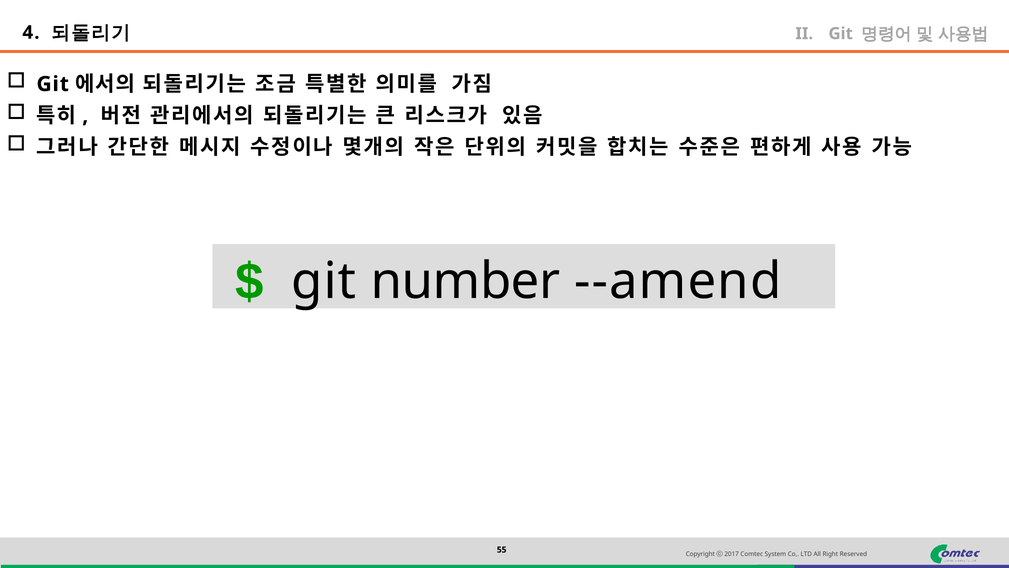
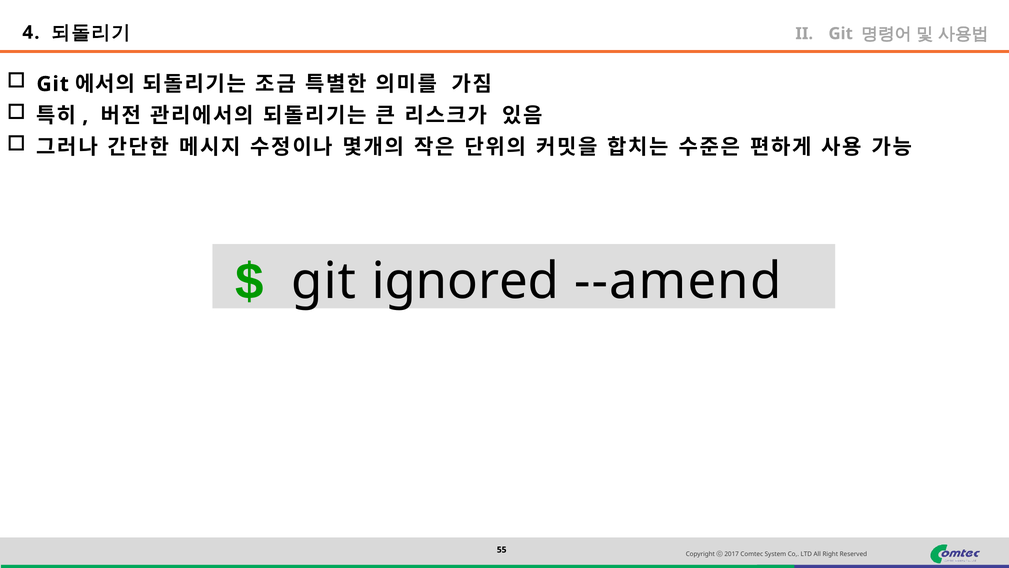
number: number -> ignored (465, 281)
